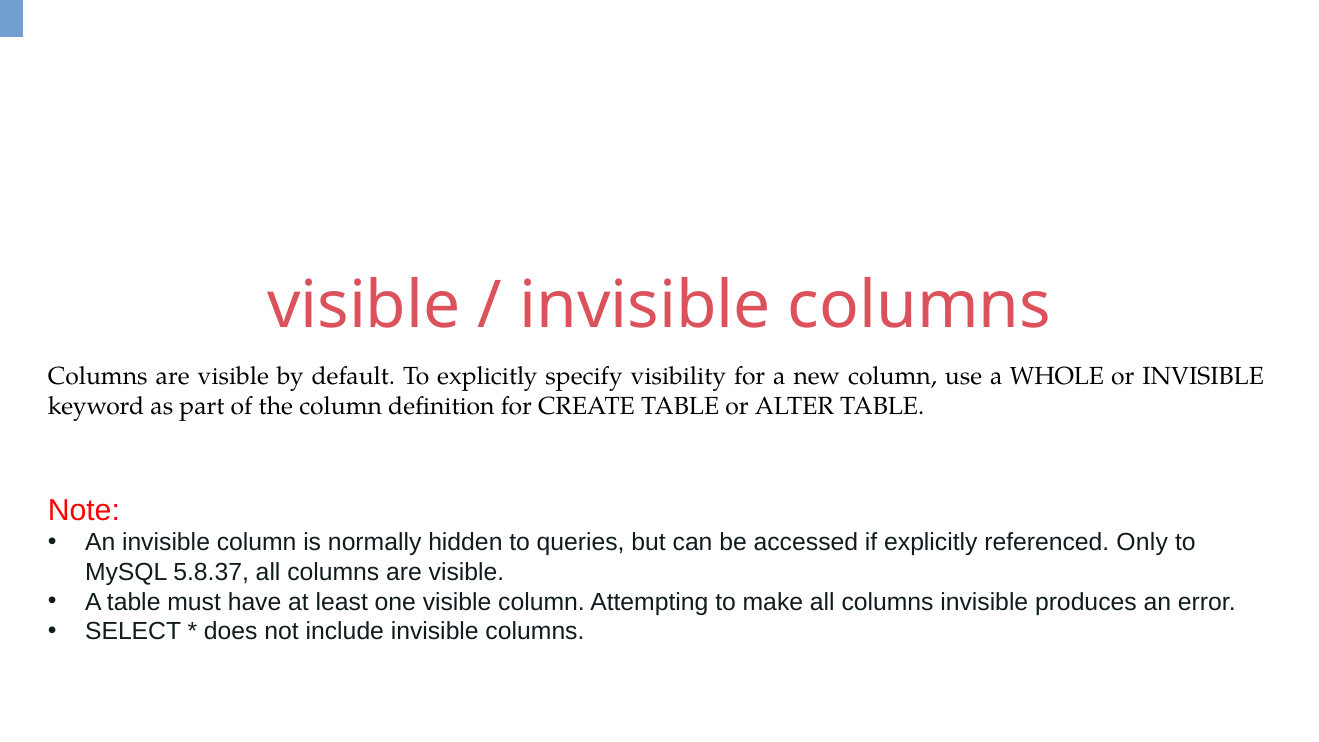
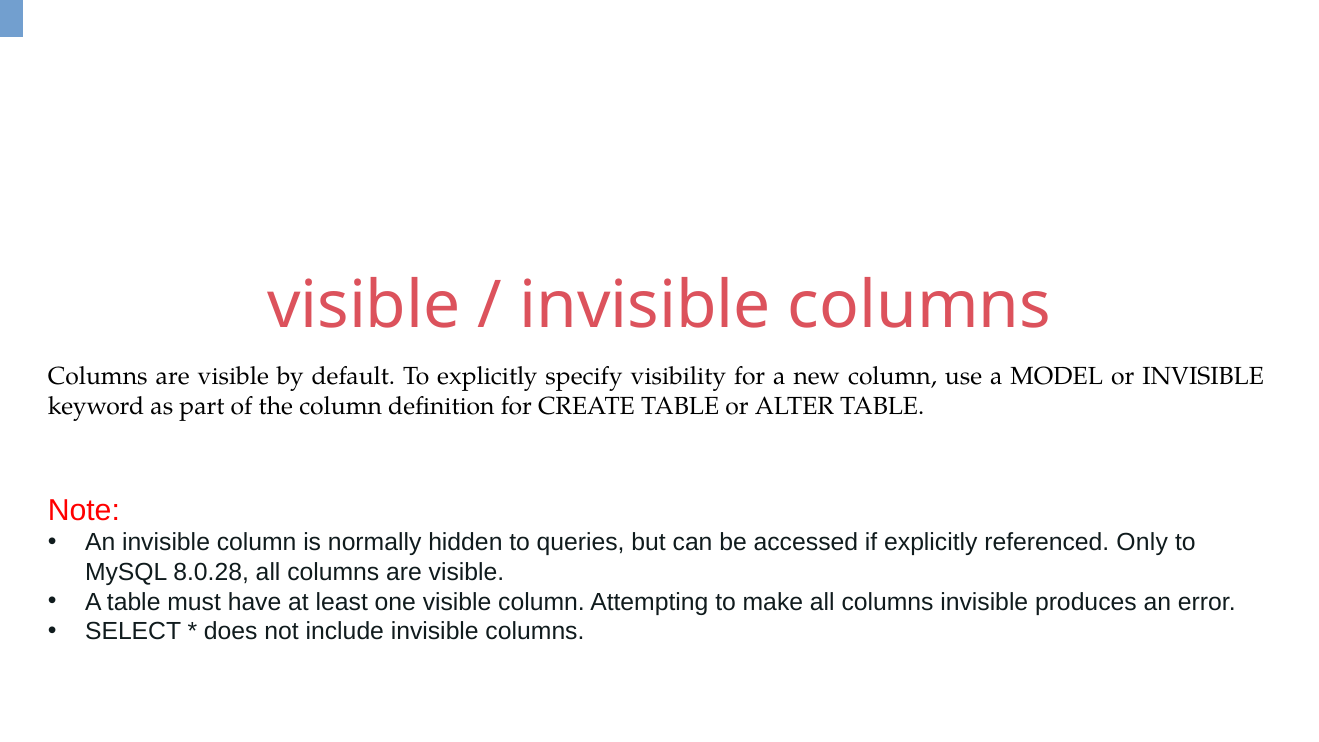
WHOLE: WHOLE -> MODEL (1057, 377)
5.8.37: 5.8.37 -> 8.0.28 (211, 572)
